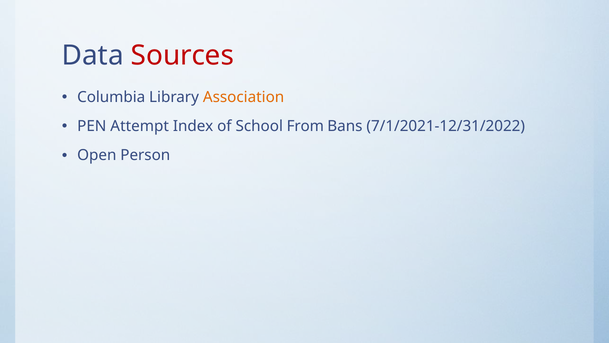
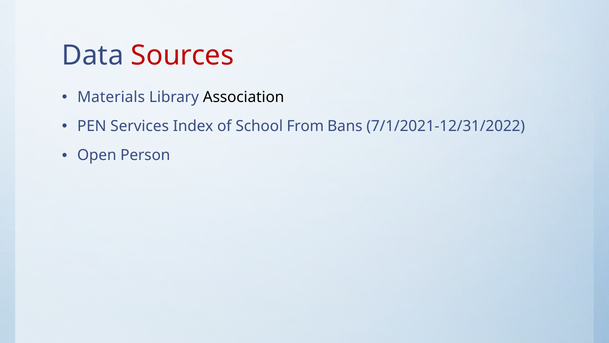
Columbia: Columbia -> Materials (111, 97)
Association colour: orange -> black (244, 97)
Attempt: Attempt -> Services (140, 126)
